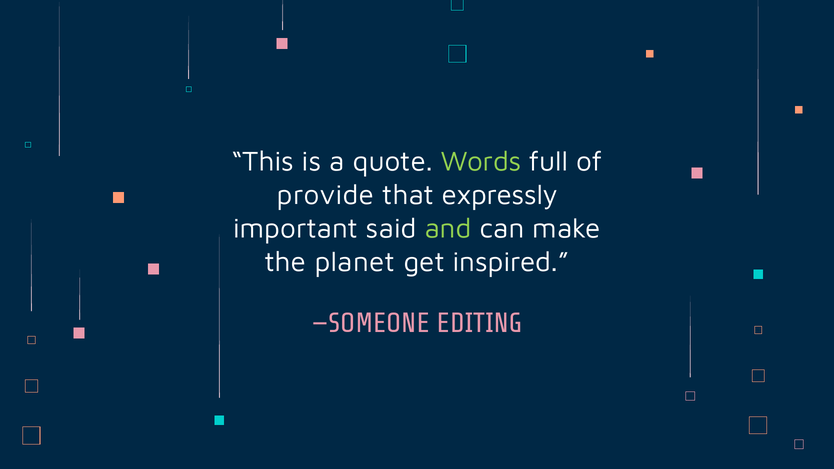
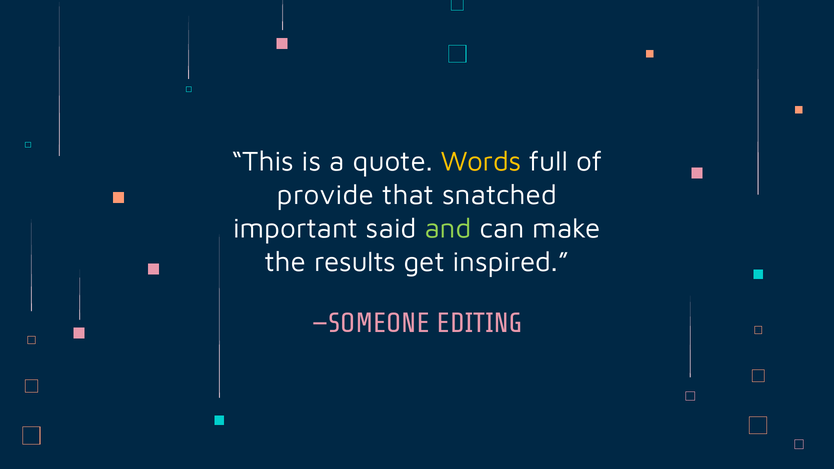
Words colour: light green -> yellow (481, 162)
expressly: expressly -> snatched (500, 195)
planet: planet -> results (355, 262)
